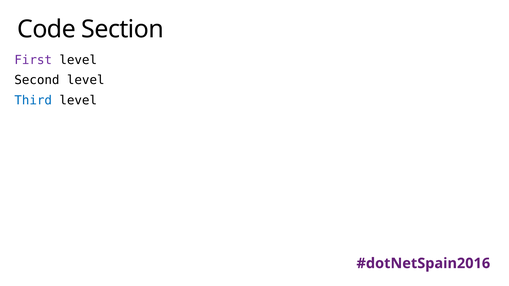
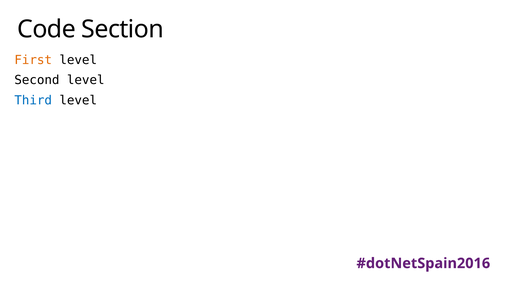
First colour: purple -> orange (33, 60)
